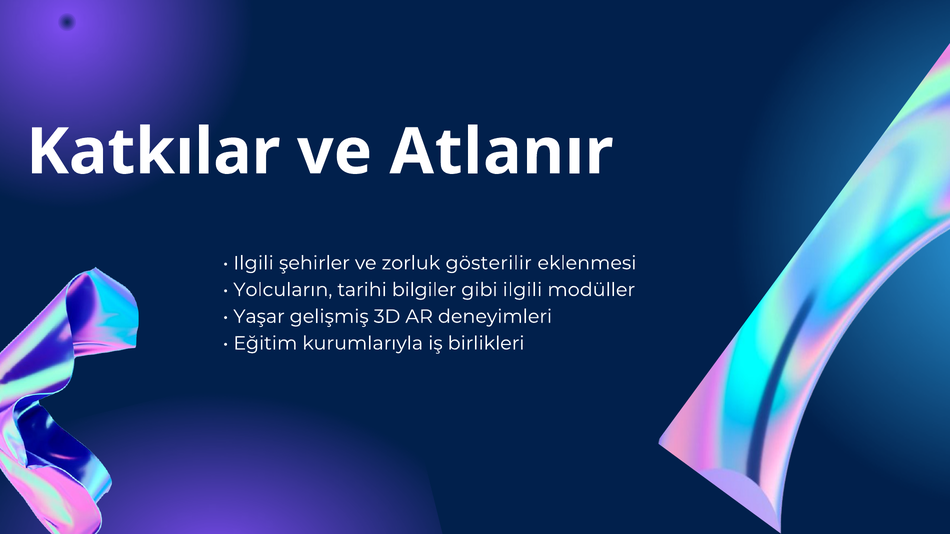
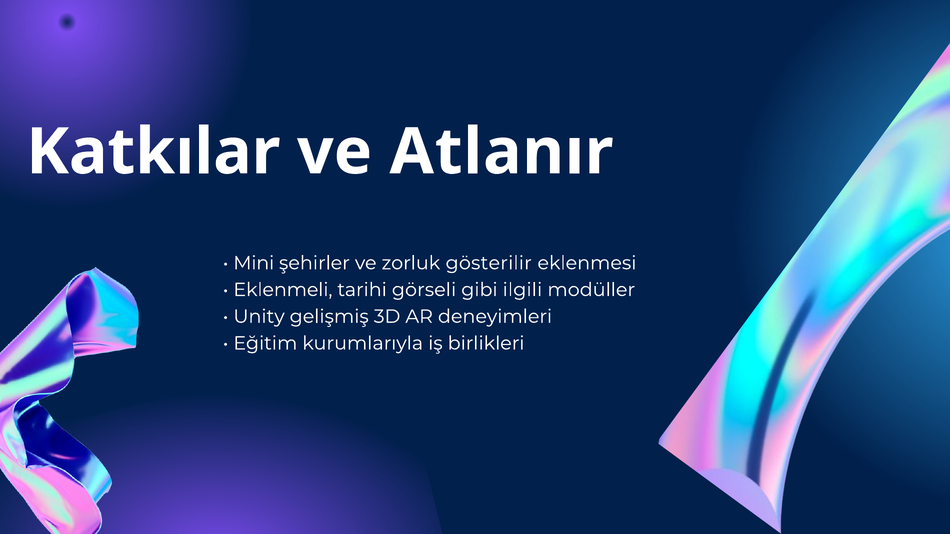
Ilgili: Ilgili -> Mini (254, 263)
Yolcuların: Yolcuların -> Eklenmeli (283, 290)
bilgiler: bilgiler -> görseli (424, 290)
Yaşar: Yaşar -> Unity (259, 317)
